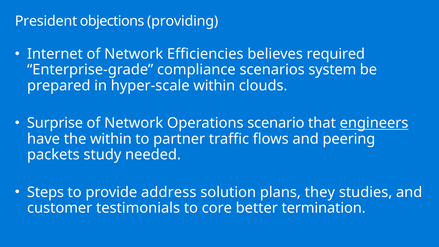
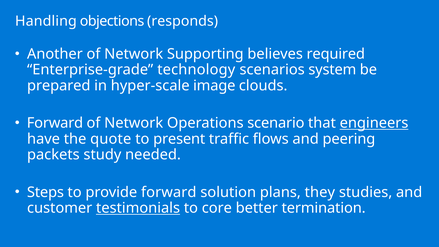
President: President -> Handling (46, 21)
providing: providing -> responds (183, 21)
Internet: Internet -> Another (55, 54)
Efficiencies: Efficiencies -> Supporting (205, 54)
compliance: compliance -> technology (196, 70)
hyper-scale within: within -> image (214, 86)
Surprise: Surprise -> Forward (55, 123)
the within: within -> quote (111, 139)
partner: partner -> present (179, 139)
provide address: address -> forward (169, 192)
testimonials underline: none -> present (138, 208)
